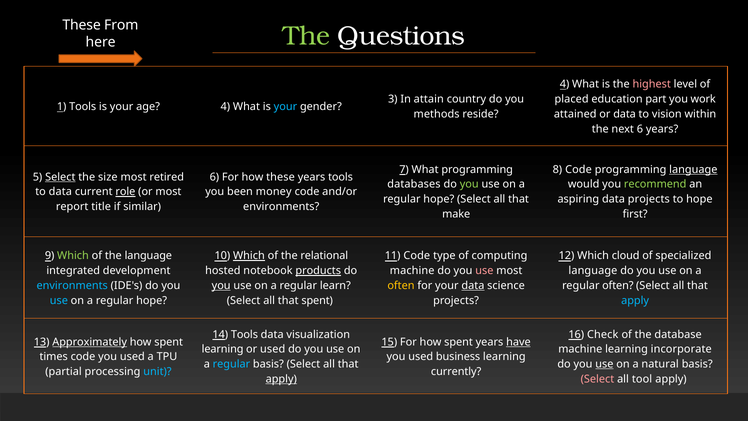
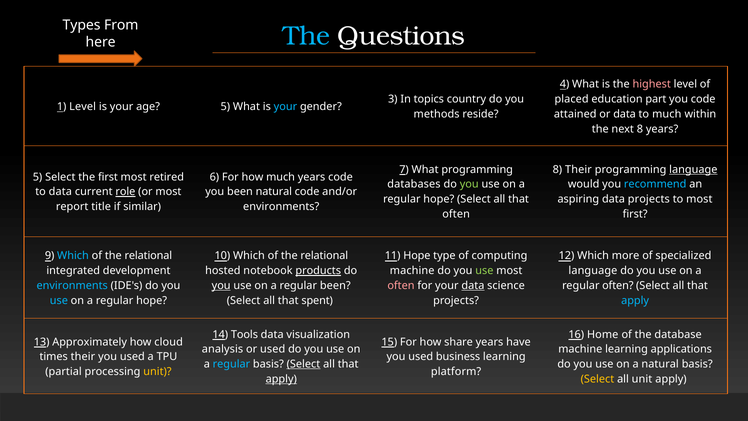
These: These -> Types (82, 25)
The colour: light green -> light blue (307, 36)
attain: attain -> topics (429, 99)
you work: work -> code (703, 99)
1 Tools: Tools -> Level (83, 107)
age 4: 4 -> 5 (225, 107)
to vision: vision -> much (667, 114)
next 6: 6 -> 8 (640, 129)
8 Code: Code -> Their (578, 169)
Select underline: present -> none (60, 177)
the size: size -> first (108, 177)
how these: these -> much (281, 177)
years tools: tools -> code (341, 177)
recommend colour: light green -> light blue (655, 184)
been money: money -> natural (274, 192)
to hope: hope -> most (699, 199)
make: make -> often (456, 214)
Which colour: light green -> light blue (73, 256)
language: language -> relational (148, 256)
Which underline: present -> none (249, 256)
11 Code: Code -> Hope (417, 256)
cloud: cloud -> more (626, 256)
use colour: pink -> light green (484, 271)
regular learn: learn -> been (335, 285)
often colour: yellow -> pink (401, 285)
Check: Check -> Home (603, 334)
Approximately underline: present -> none (90, 342)
spent: spent -> cloud (169, 342)
For how spent: spent -> share (459, 342)
have underline: present -> none (518, 342)
learning: learning -> analysis (223, 349)
incorporate: incorporate -> applications (681, 349)
times code: code -> their (83, 357)
Select underline: none -> present (303, 364)
use underline: present -> none (604, 364)
unit colour: light blue -> yellow (157, 371)
currently: currently -> platform (456, 371)
Select colour: pink -> yellow (597, 379)
all tool: tool -> unit (642, 379)
